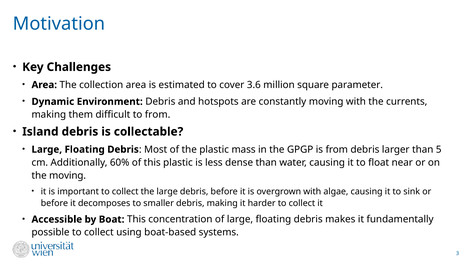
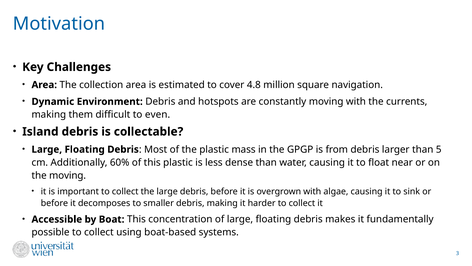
3.6: 3.6 -> 4.8 (254, 85)
parameter: parameter -> navigation (357, 85)
to from: from -> even (158, 114)
